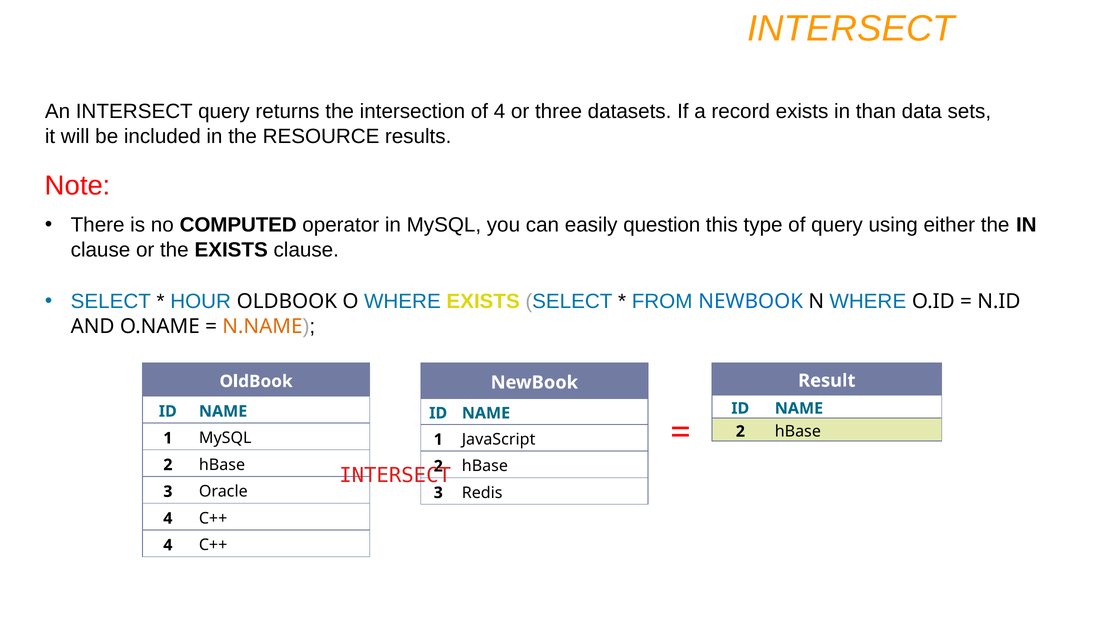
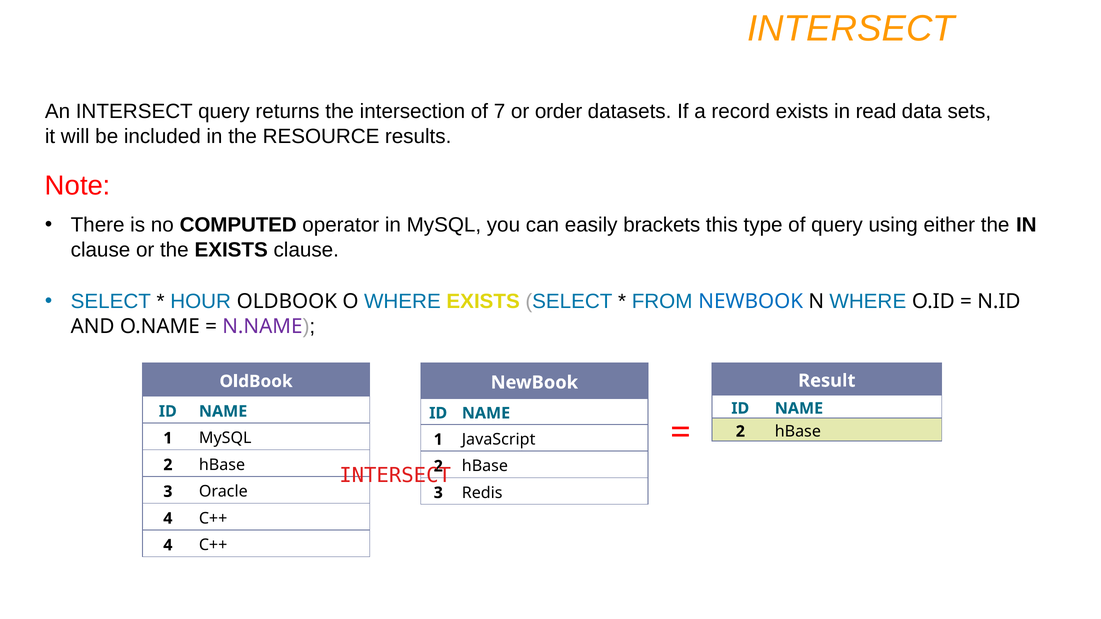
of 4: 4 -> 7 (500, 112)
three: three -> order (559, 112)
than: than -> read (876, 112)
question: question -> brackets (662, 225)
N.NAME colour: orange -> purple (262, 326)
